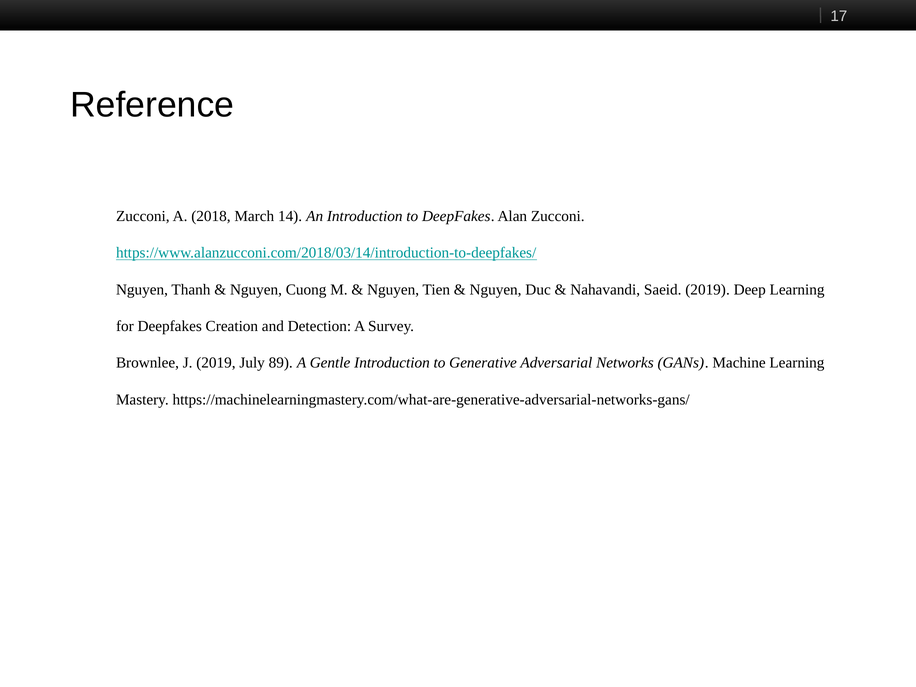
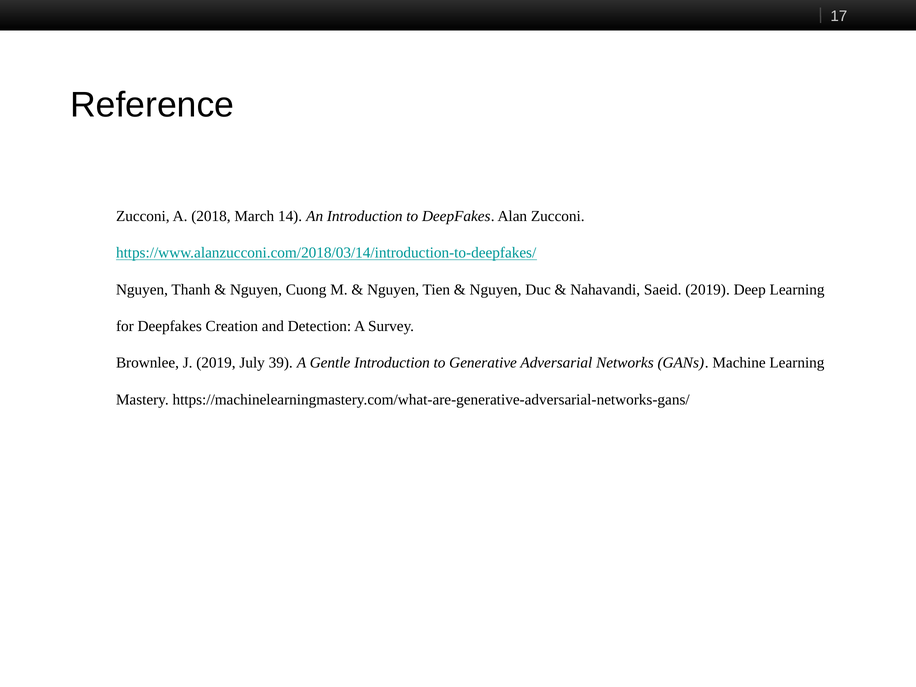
89: 89 -> 39 (281, 363)
